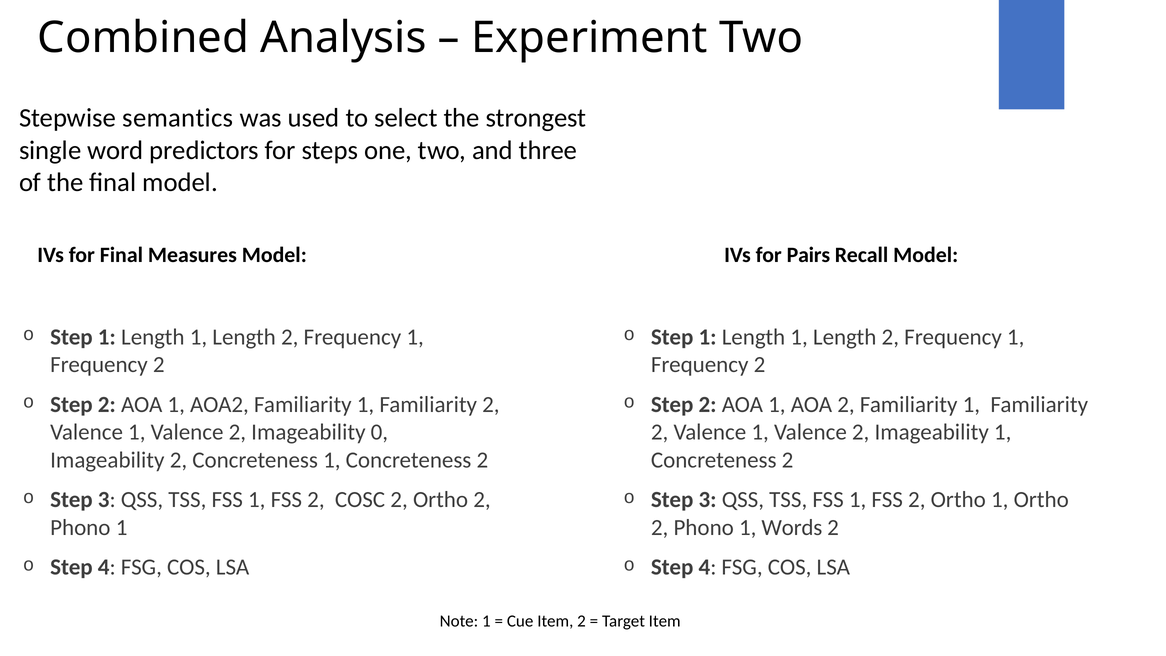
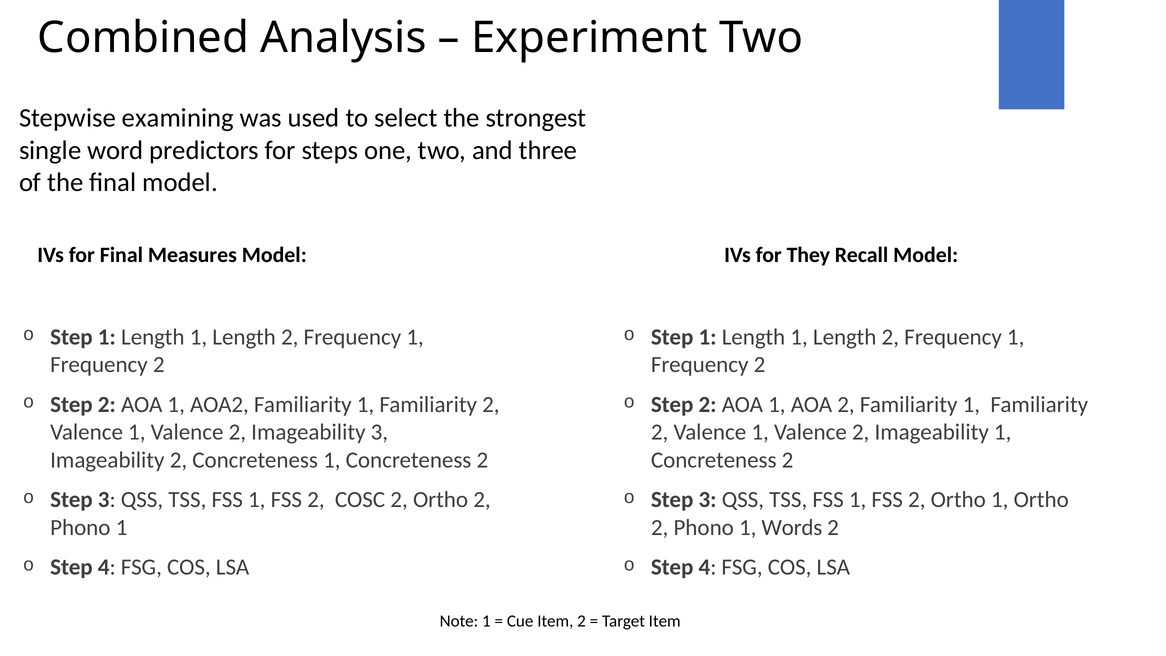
semantics: semantics -> examining (178, 118)
Pairs: Pairs -> They (808, 255)
Imageability 0: 0 -> 3 (379, 432)
